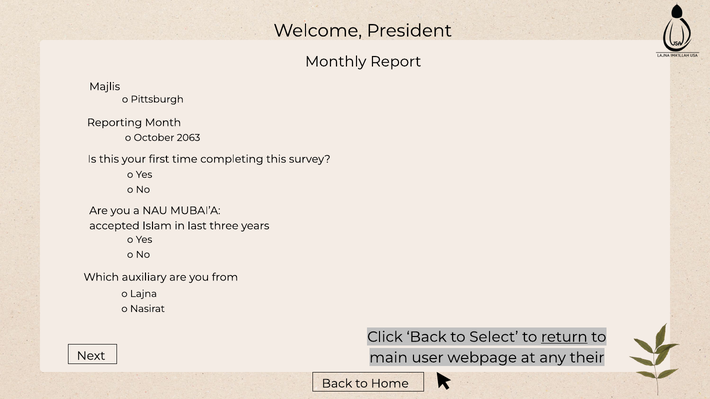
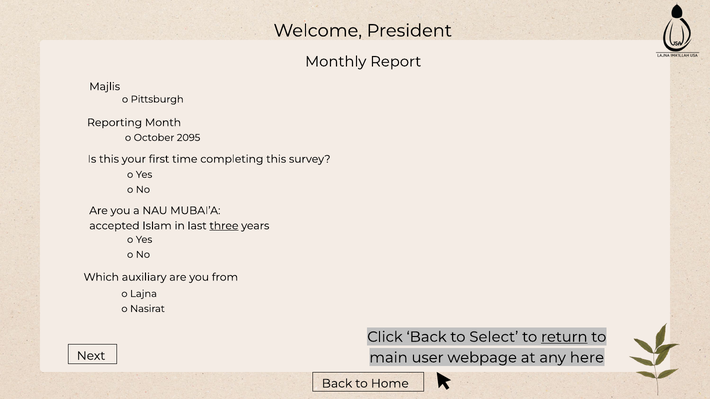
2063: 2063 -> 2095 (189, 138)
three underline: none -> present (224, 226)
their: their -> here (587, 358)
